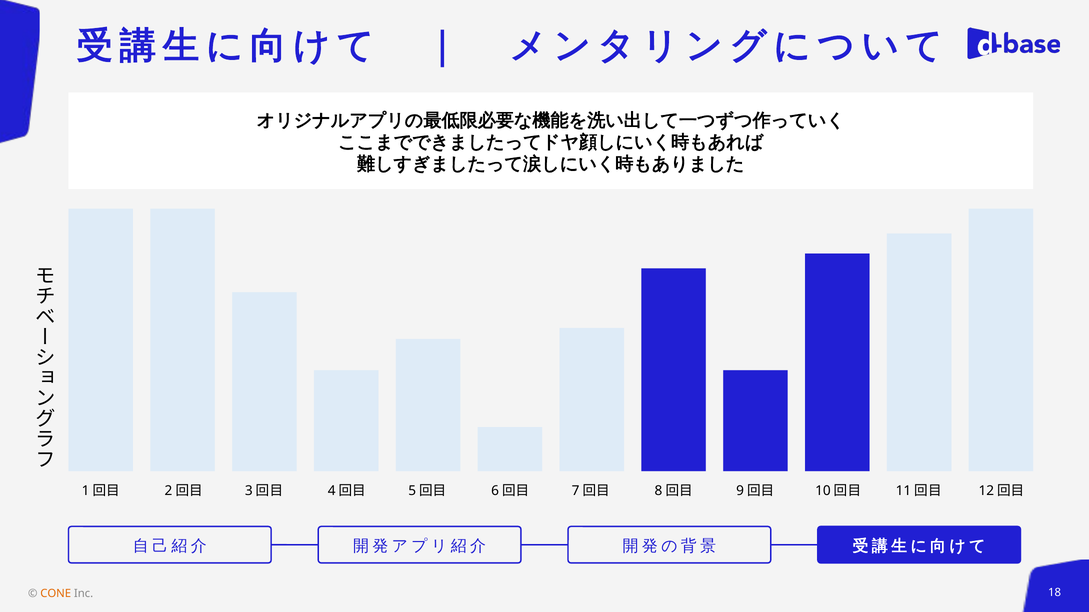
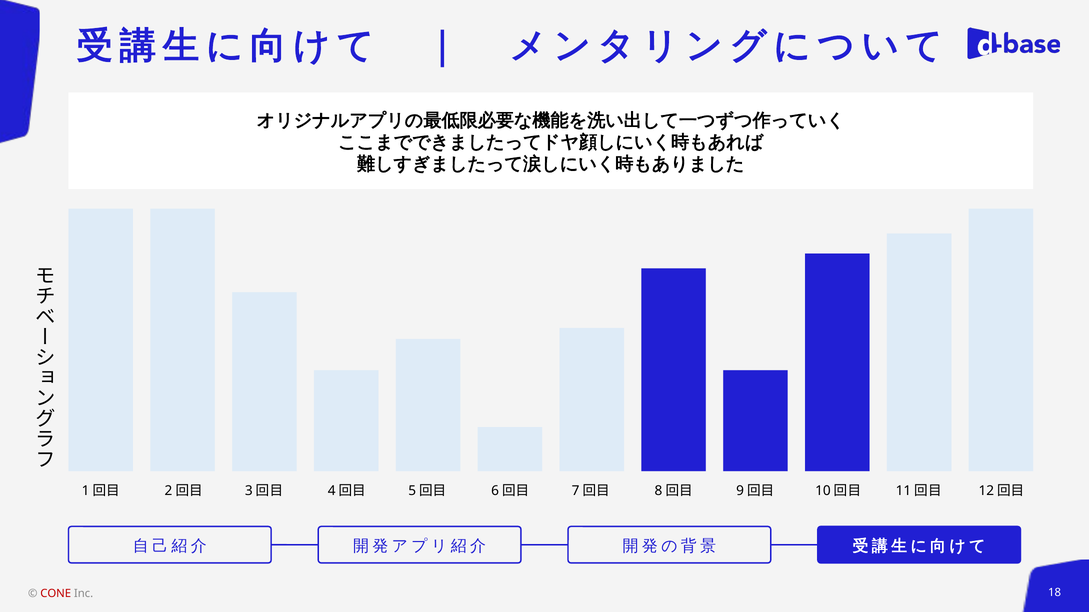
CONE colour: orange -> red (56, 594)
